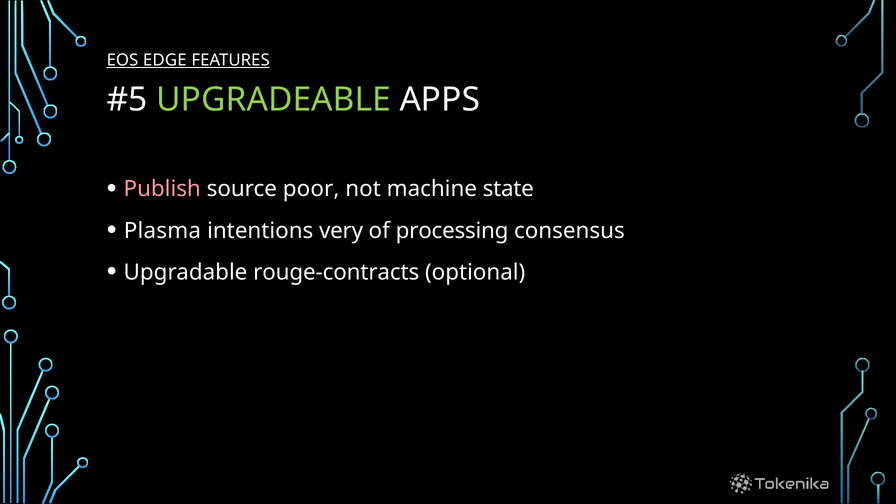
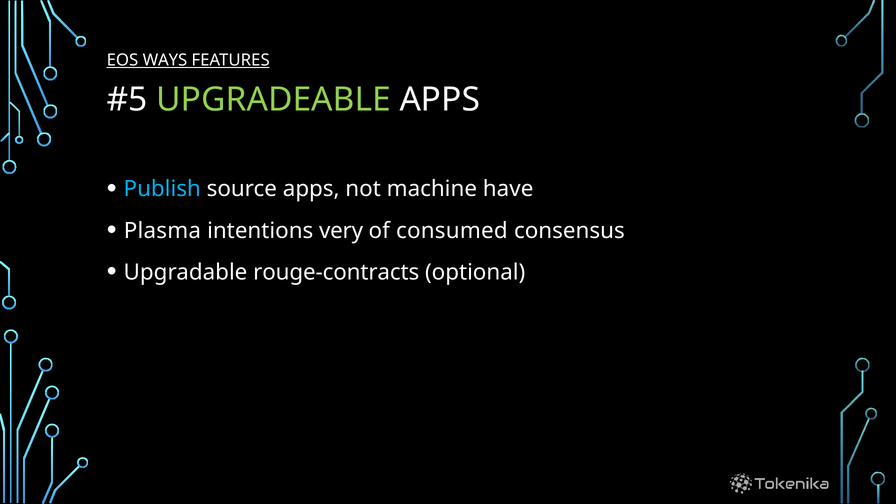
EDGE: EDGE -> WAYS (165, 60)
Publish colour: pink -> light blue (162, 189)
source poor: poor -> apps (311, 189)
state: state -> have (508, 189)
processing: processing -> consumed (452, 231)
